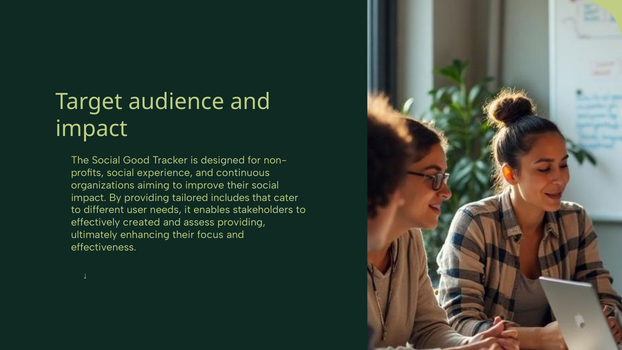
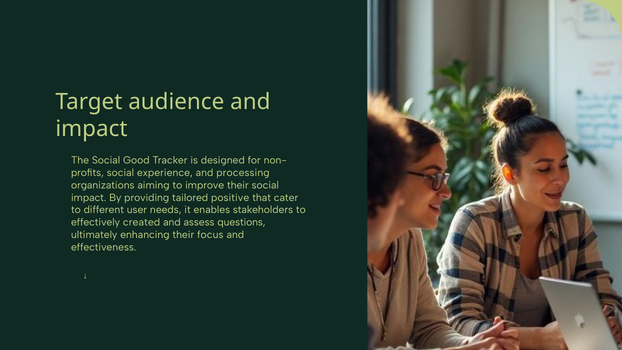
continuous: continuous -> processing (243, 173)
includes: includes -> positive (230, 198)
assess providing: providing -> questions (242, 222)
